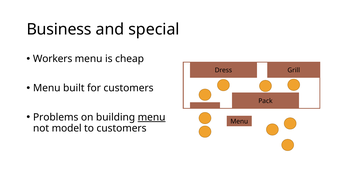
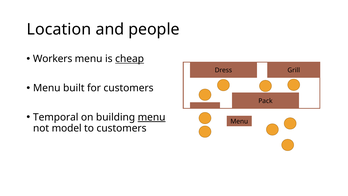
Business: Business -> Location (59, 29)
special: special -> people (154, 29)
cheap underline: none -> present (130, 59)
Problems: Problems -> Temporal (56, 117)
